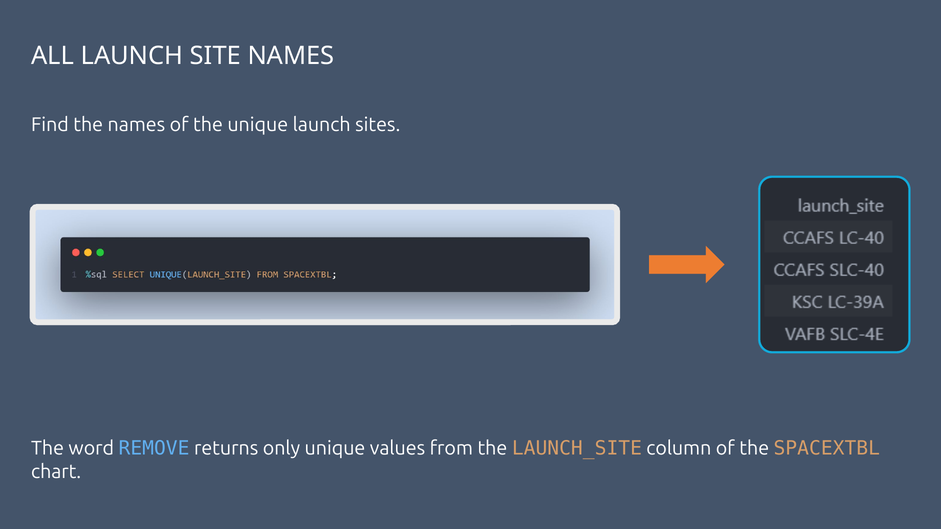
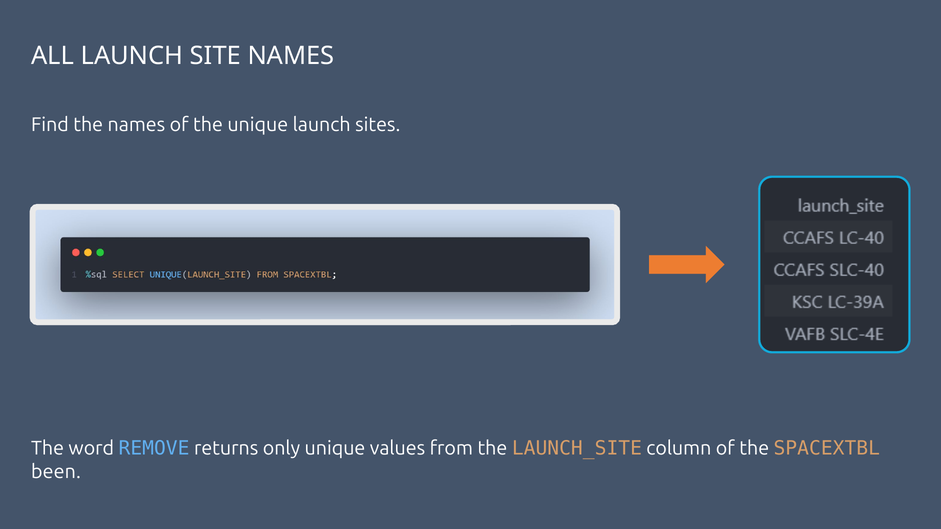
chart: chart -> been (56, 472)
